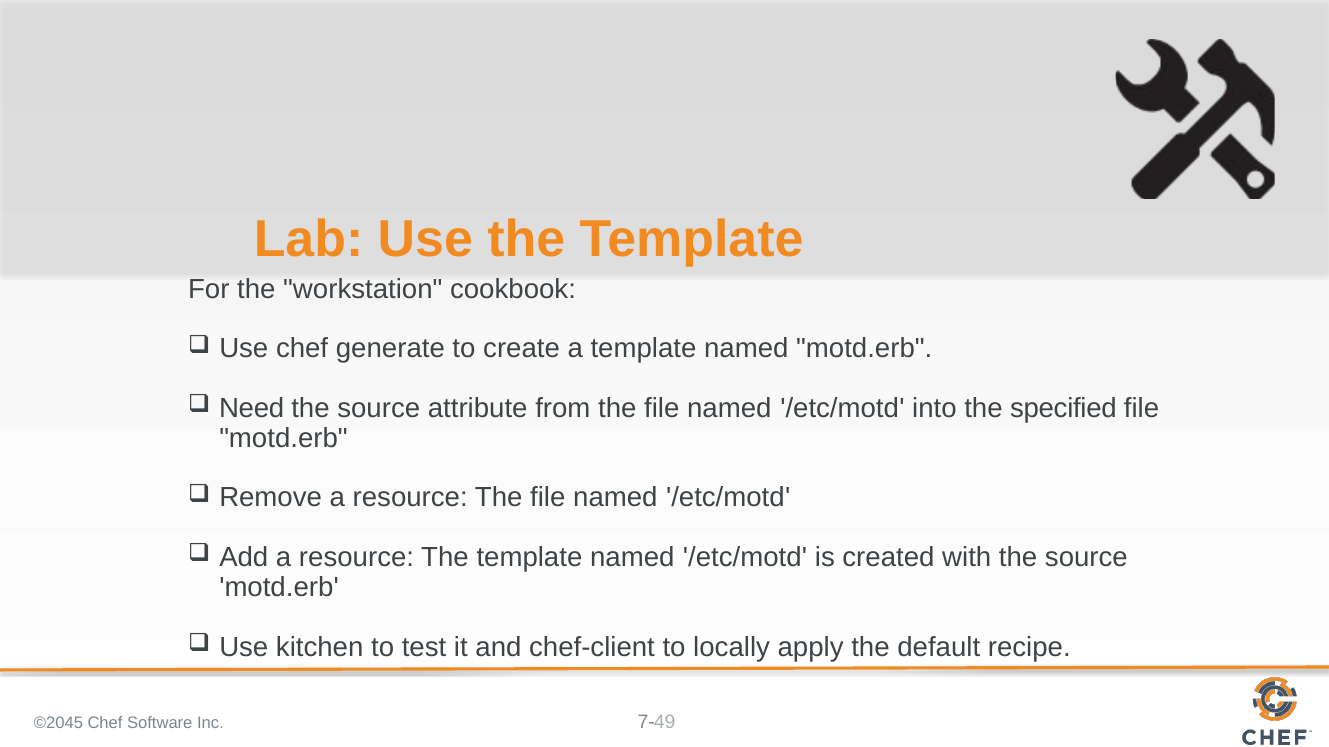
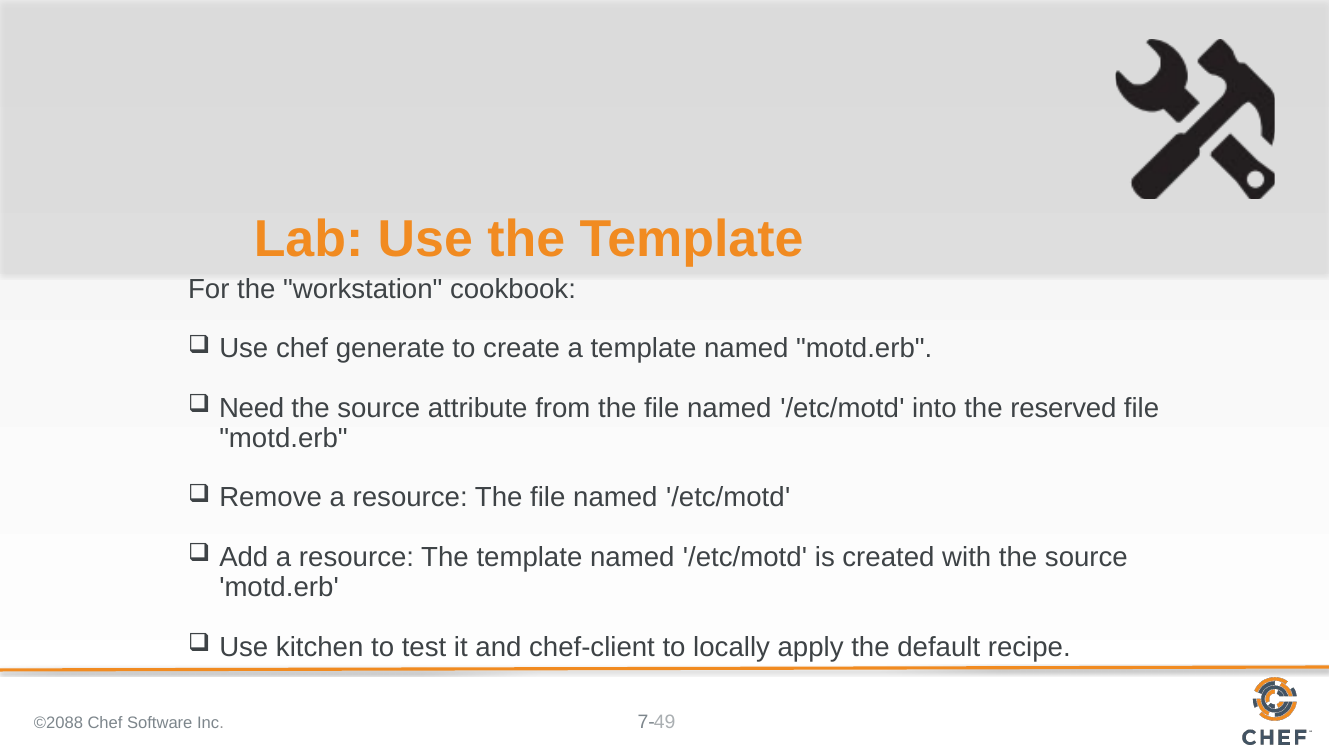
specified: specified -> reserved (1063, 409)
©2045: ©2045 -> ©2088 (58, 723)
